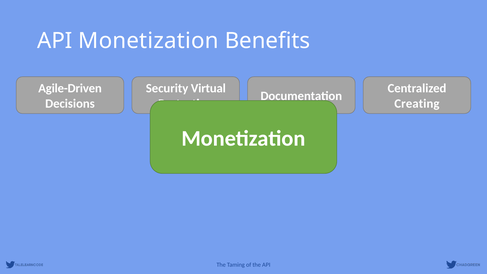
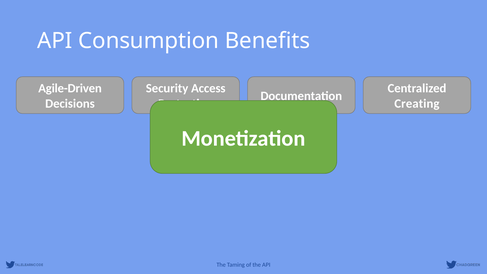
API Monetization: Monetization -> Consumption (149, 41)
Virtual: Virtual -> Access (208, 88)
